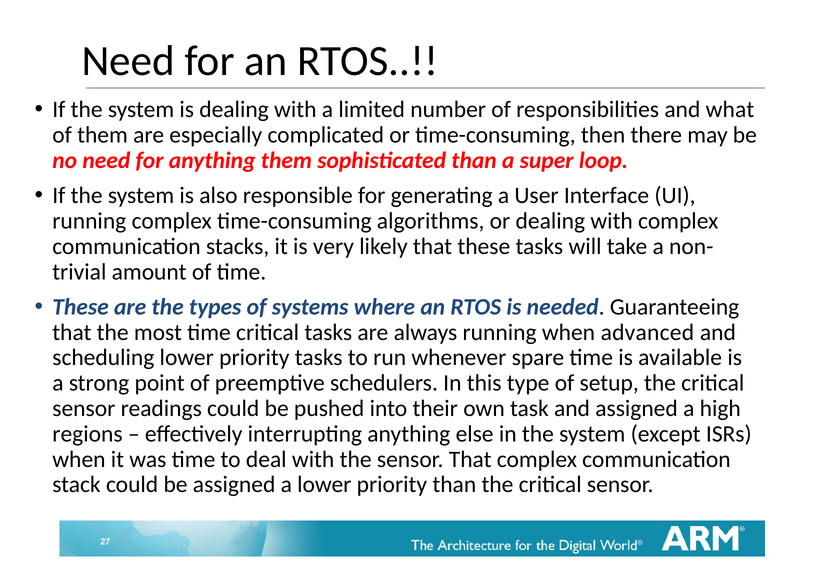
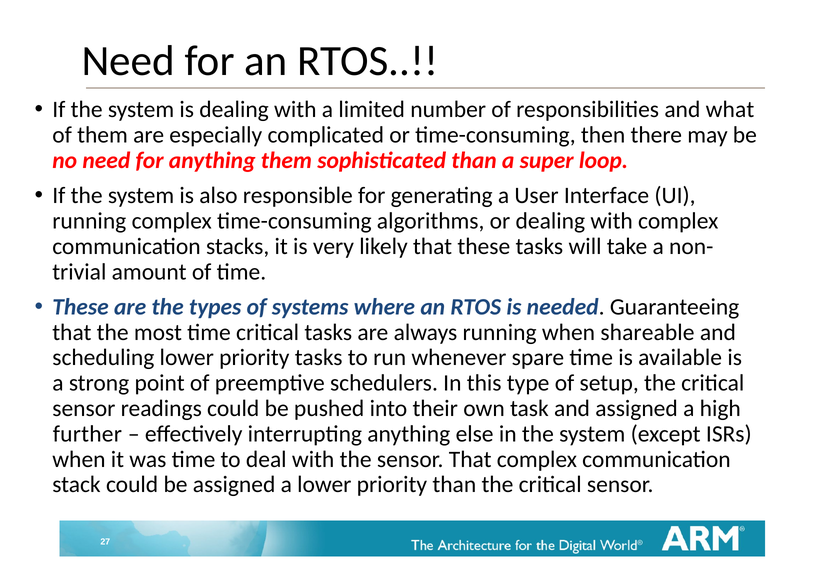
advanced: advanced -> shareable (647, 332)
regions: regions -> further (87, 434)
